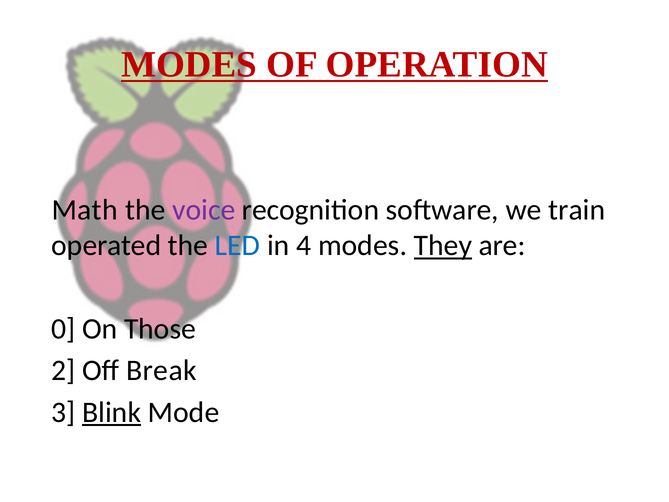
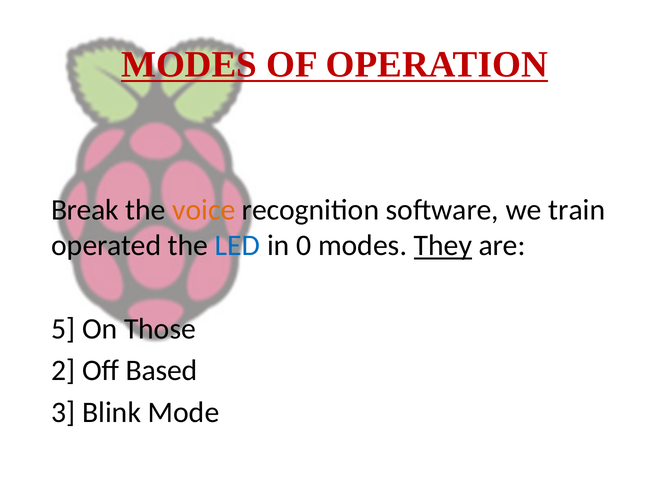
Math: Math -> Break (85, 210)
voice colour: purple -> orange (204, 210)
4: 4 -> 0 (304, 246)
0: 0 -> 5 (63, 329)
Break: Break -> Based (162, 370)
Blink underline: present -> none (112, 412)
